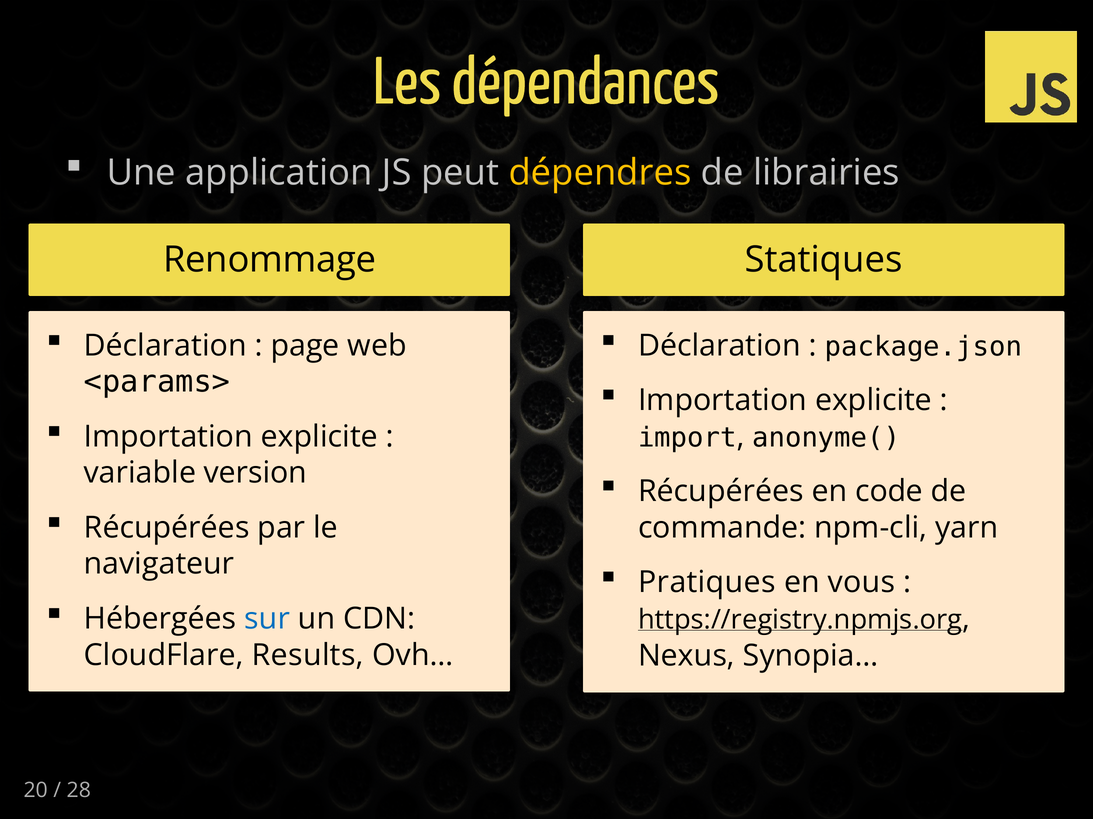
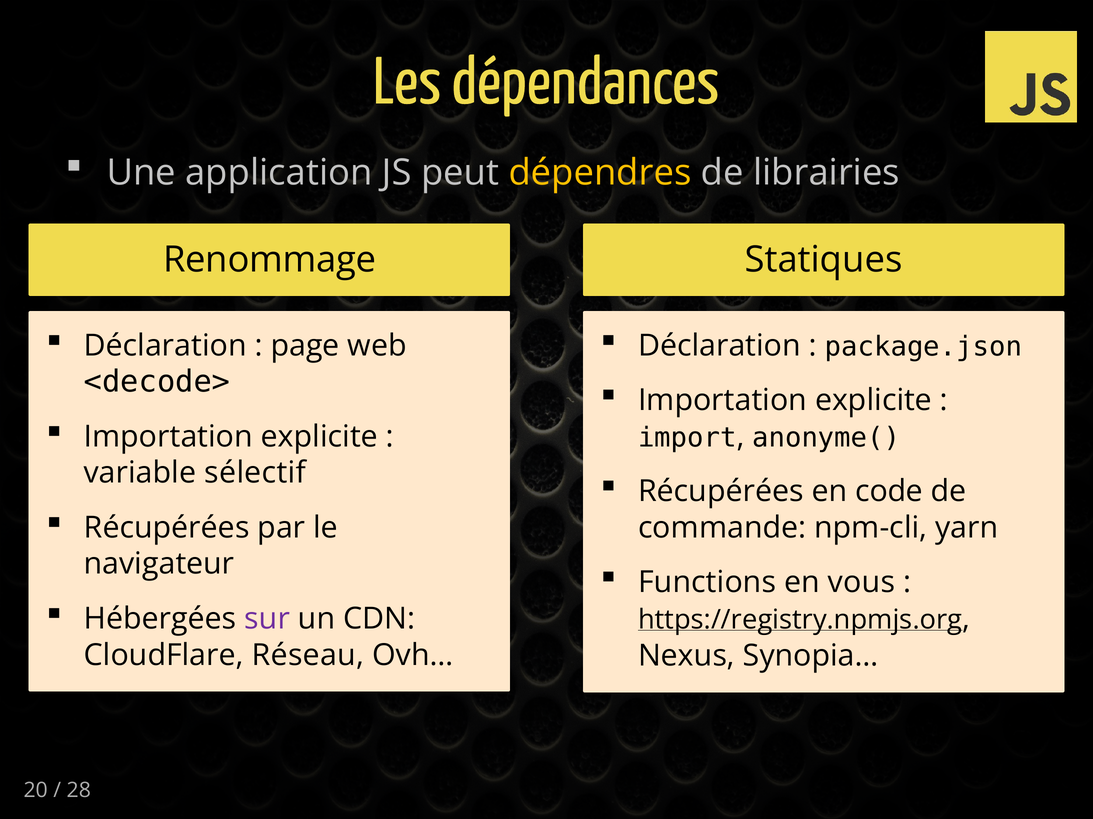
<params>: <params> -> <decode> (157, 382)
version: version -> sélectif (255, 473)
Pratiques: Pratiques -> Functions (707, 583)
sur colour: blue -> purple (267, 619)
Results: Results -> Réseau (308, 656)
